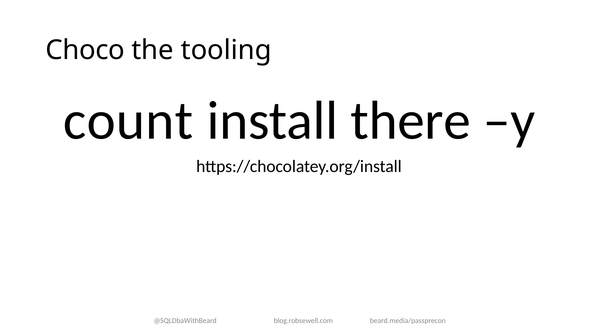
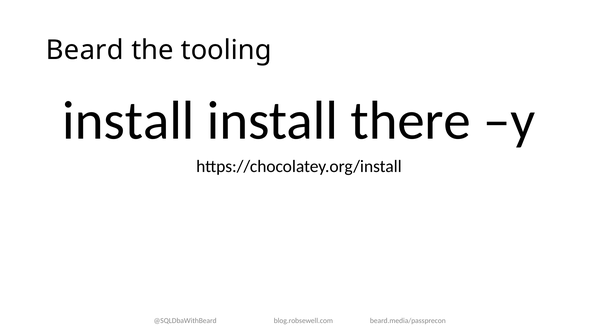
Choco: Choco -> Beard (85, 50)
count: count -> install (128, 121)
